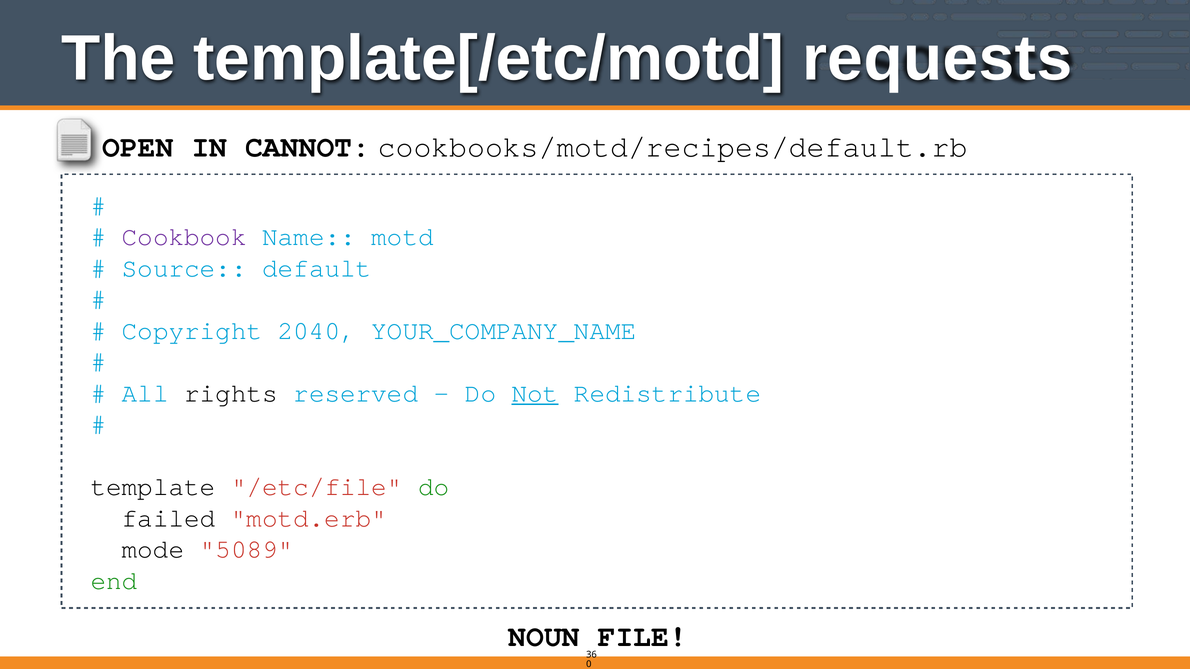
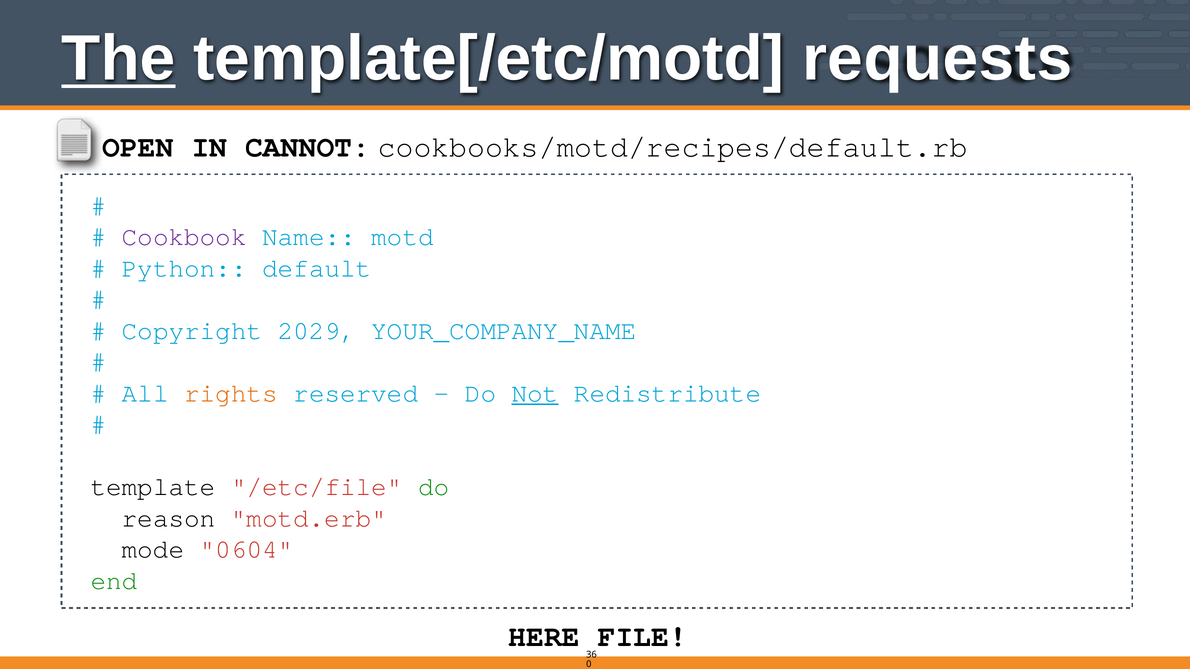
The underline: none -> present (118, 59)
Source: Source -> Python (184, 268)
2040: 2040 -> 2029 (317, 331)
rights colour: black -> orange (231, 393)
failed: failed -> reason (169, 518)
5089: 5089 -> 0604 (247, 549)
NOUN: NOUN -> HERE (544, 637)
